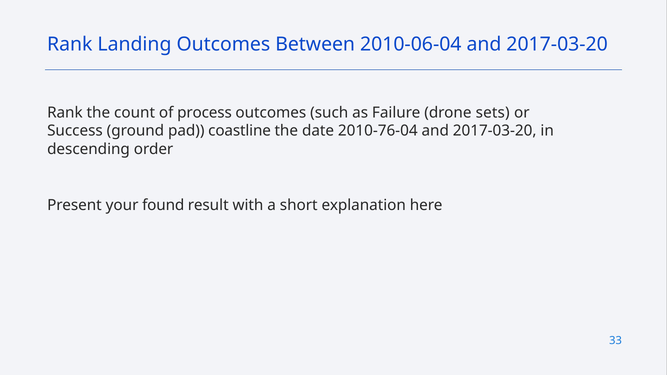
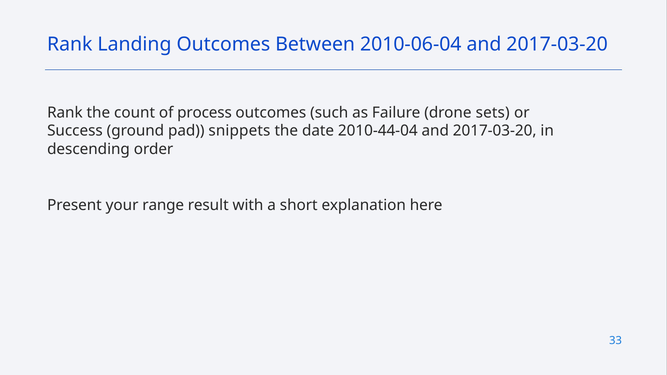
coastline: coastline -> snippets (239, 131)
2010-76-04: 2010-76-04 -> 2010-44-04 (378, 131)
found: found -> range (163, 205)
